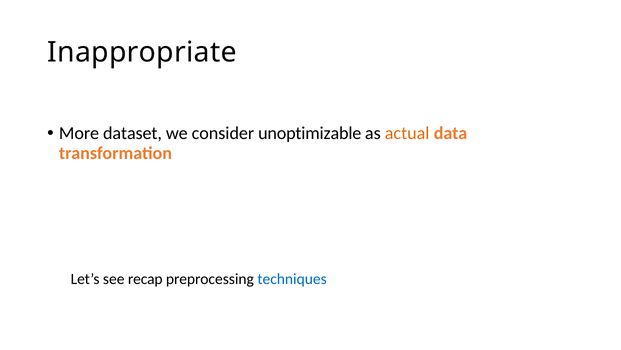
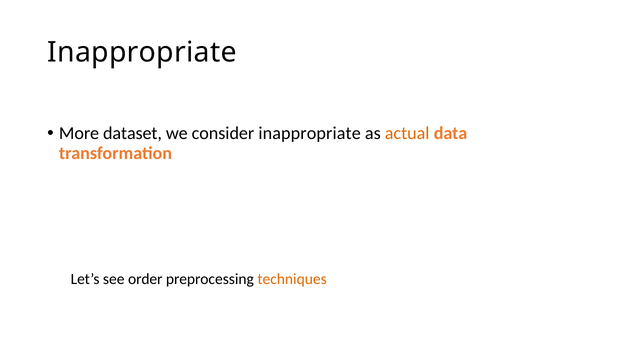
consider unoptimizable: unoptimizable -> inappropriate (310, 133)
recap: recap -> order (145, 278)
techniques colour: blue -> orange (292, 278)
